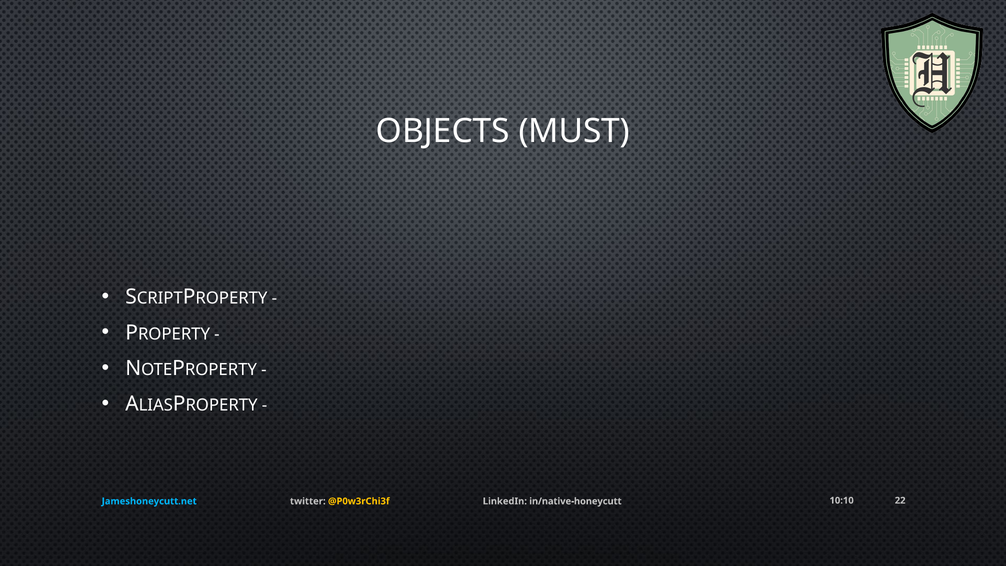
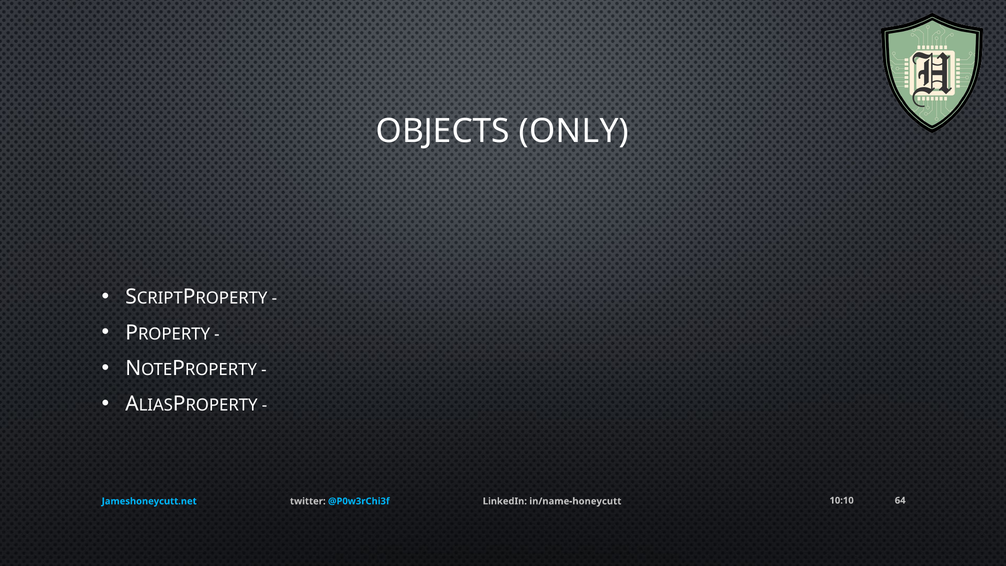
MUST: MUST -> ONLY (574, 131)
22: 22 -> 64 (900, 500)
@P0w3rChi3f colour: yellow -> light blue (359, 501)
in/native-honeycutt: in/native-honeycutt -> in/name-honeycutt (575, 501)
